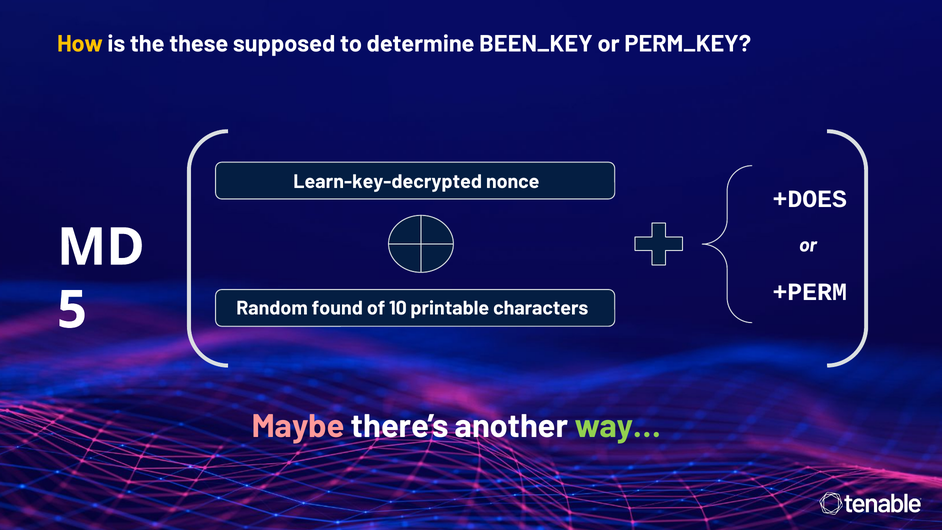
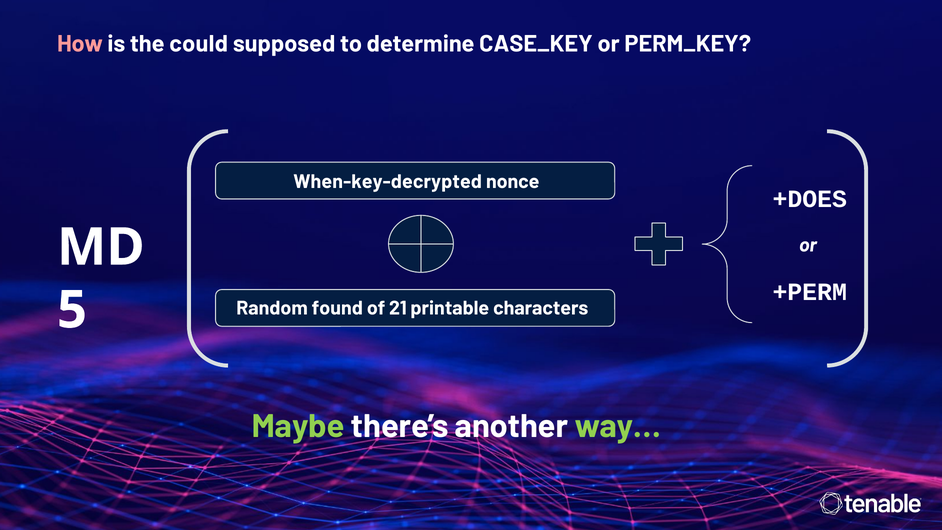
How colour: yellow -> pink (80, 44)
these: these -> could (199, 44)
BEEN_KEY: BEEN_KEY -> CASE_KEY (536, 44)
Learn-key-decrypted: Learn-key-decrypted -> When-key-decrypted (388, 182)
10: 10 -> 21 (398, 308)
Maybe colour: pink -> light green (298, 427)
